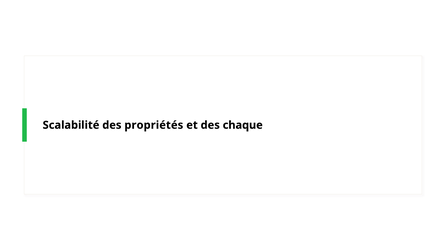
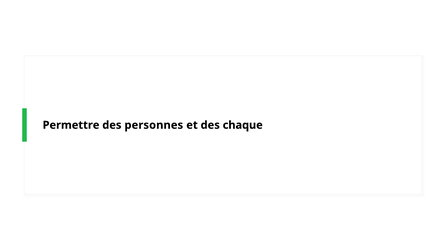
Scalabilité: Scalabilité -> Permettre (71, 125)
propriétés: propriétés -> personnes (154, 125)
